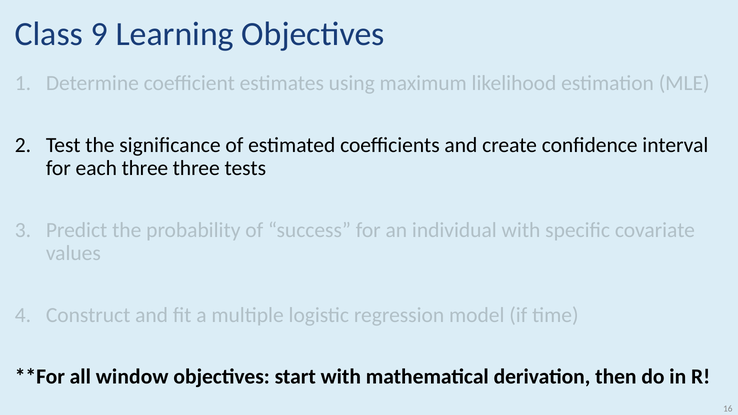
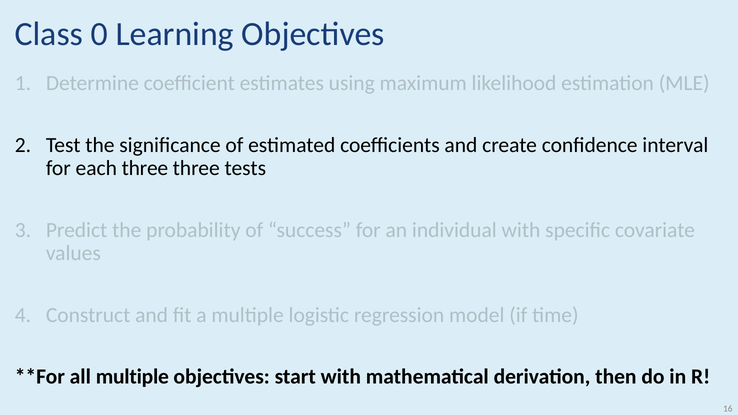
9: 9 -> 0 (99, 34)
all window: window -> multiple (132, 377)
